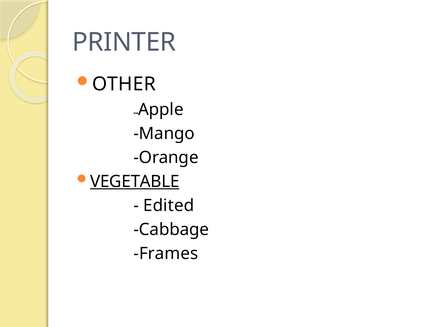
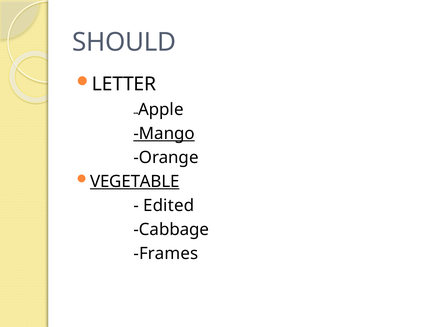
PRINTER: PRINTER -> SHOULD (124, 42)
OTHER: OTHER -> LETTER (124, 84)
Mango underline: none -> present (164, 133)
